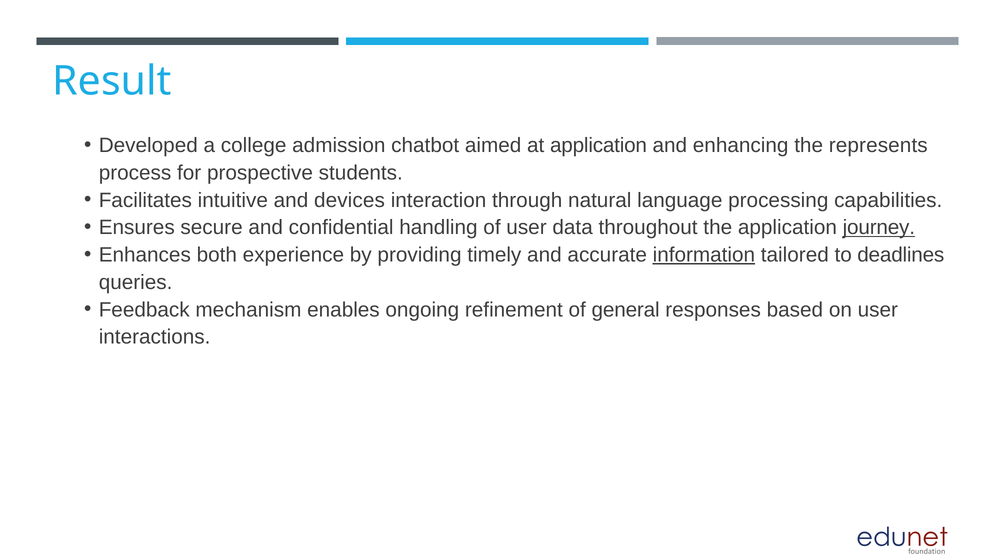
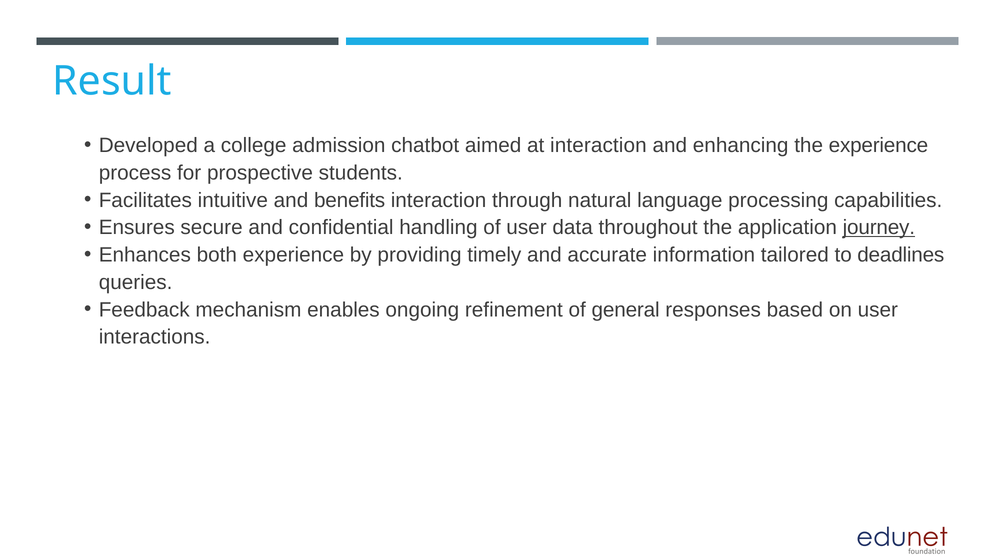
at application: application -> interaction (598, 145)
the represents: represents -> experience (878, 145)
devices: devices -> benefits (350, 200)
information underline: present -> none (704, 255)
